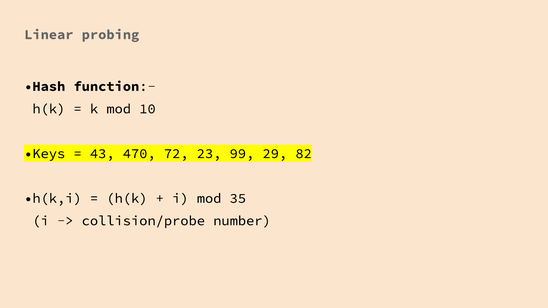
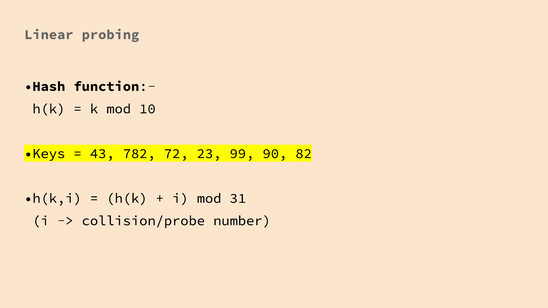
470: 470 -> 782 (139, 154)
29: 29 -> 90 (275, 154)
35: 35 -> 31 (238, 198)
